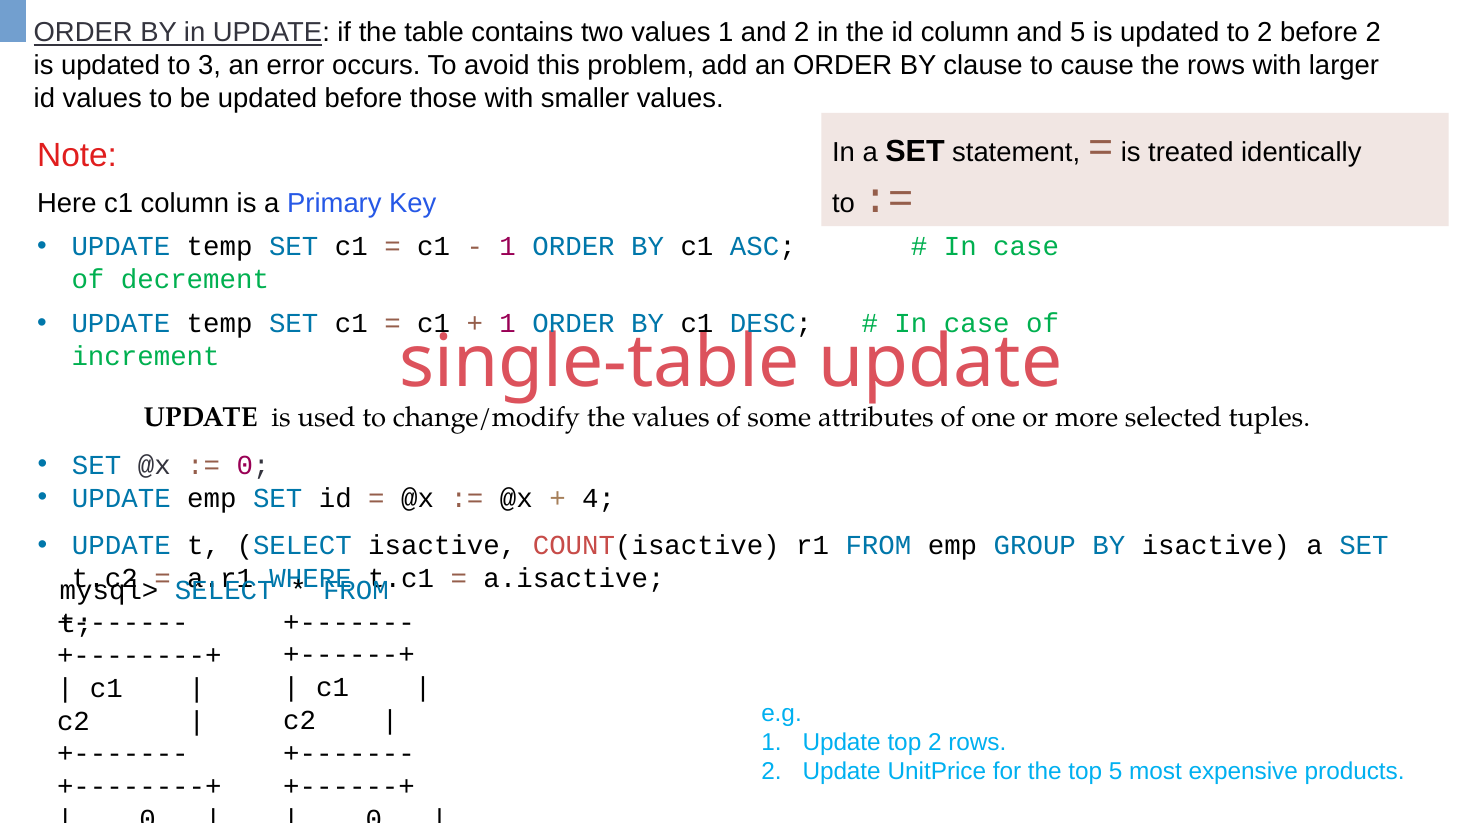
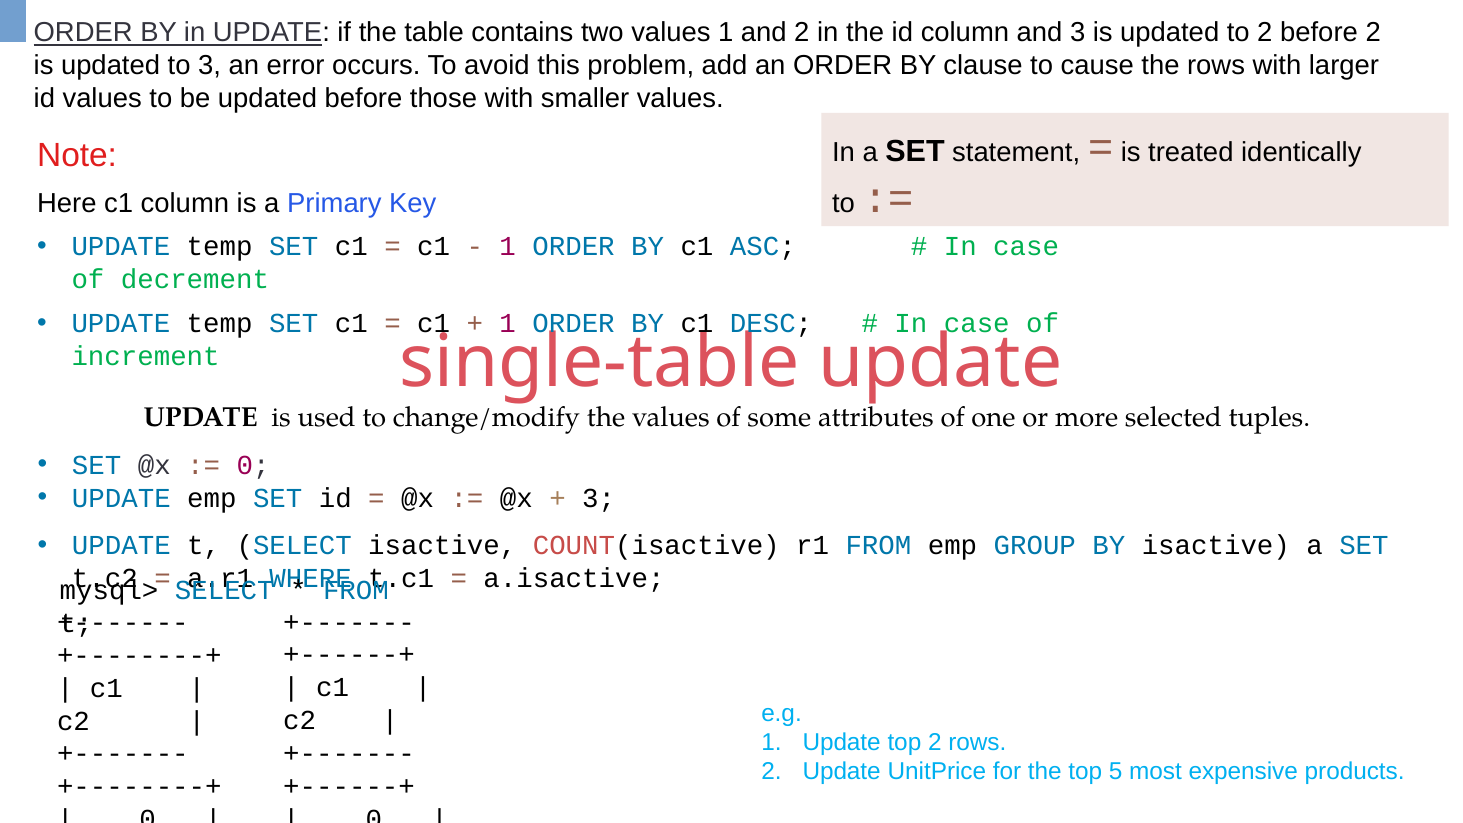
and 5: 5 -> 3 (1078, 33)
4: 4 -> 3 (599, 498)
